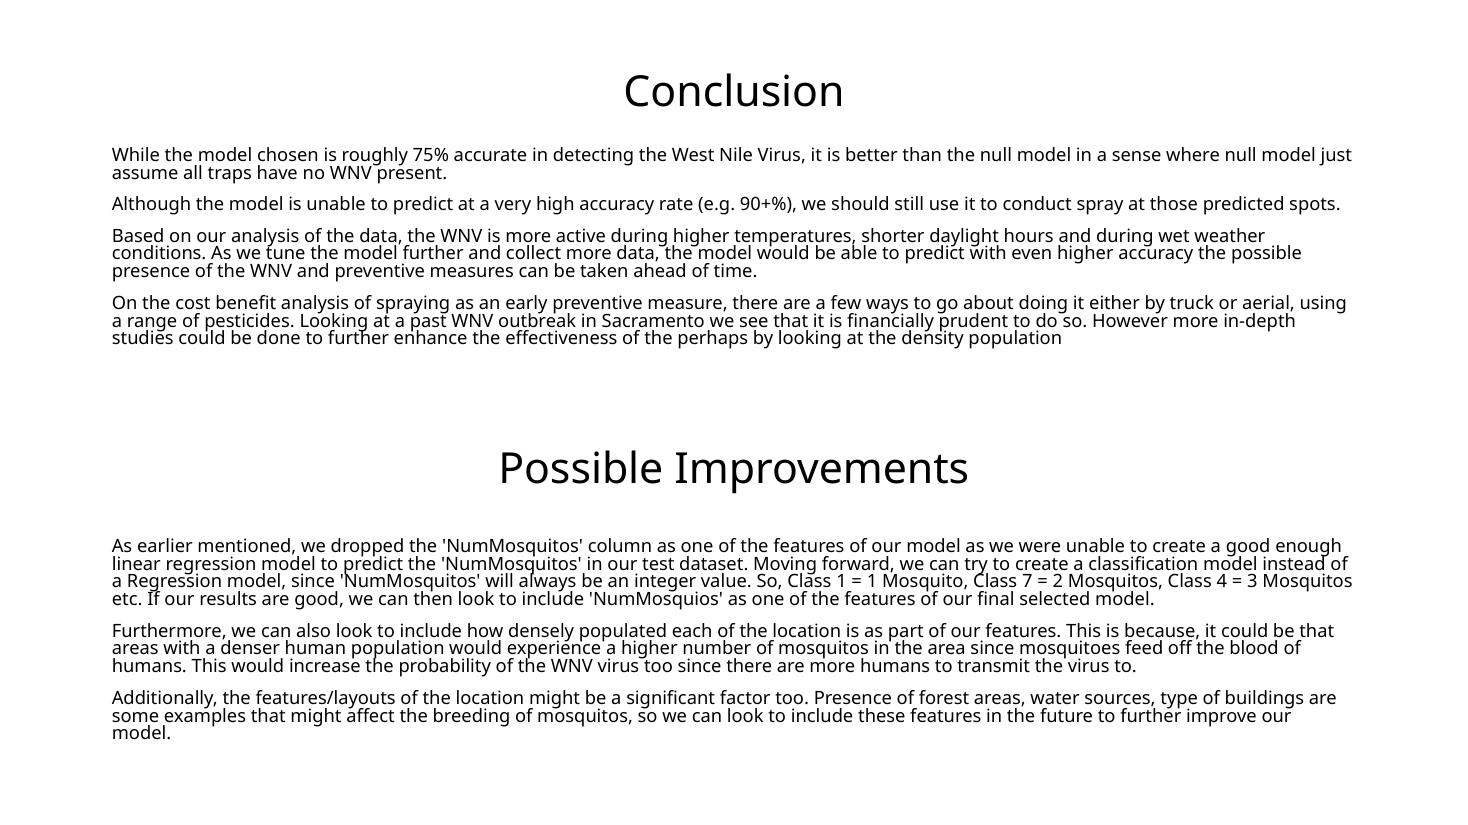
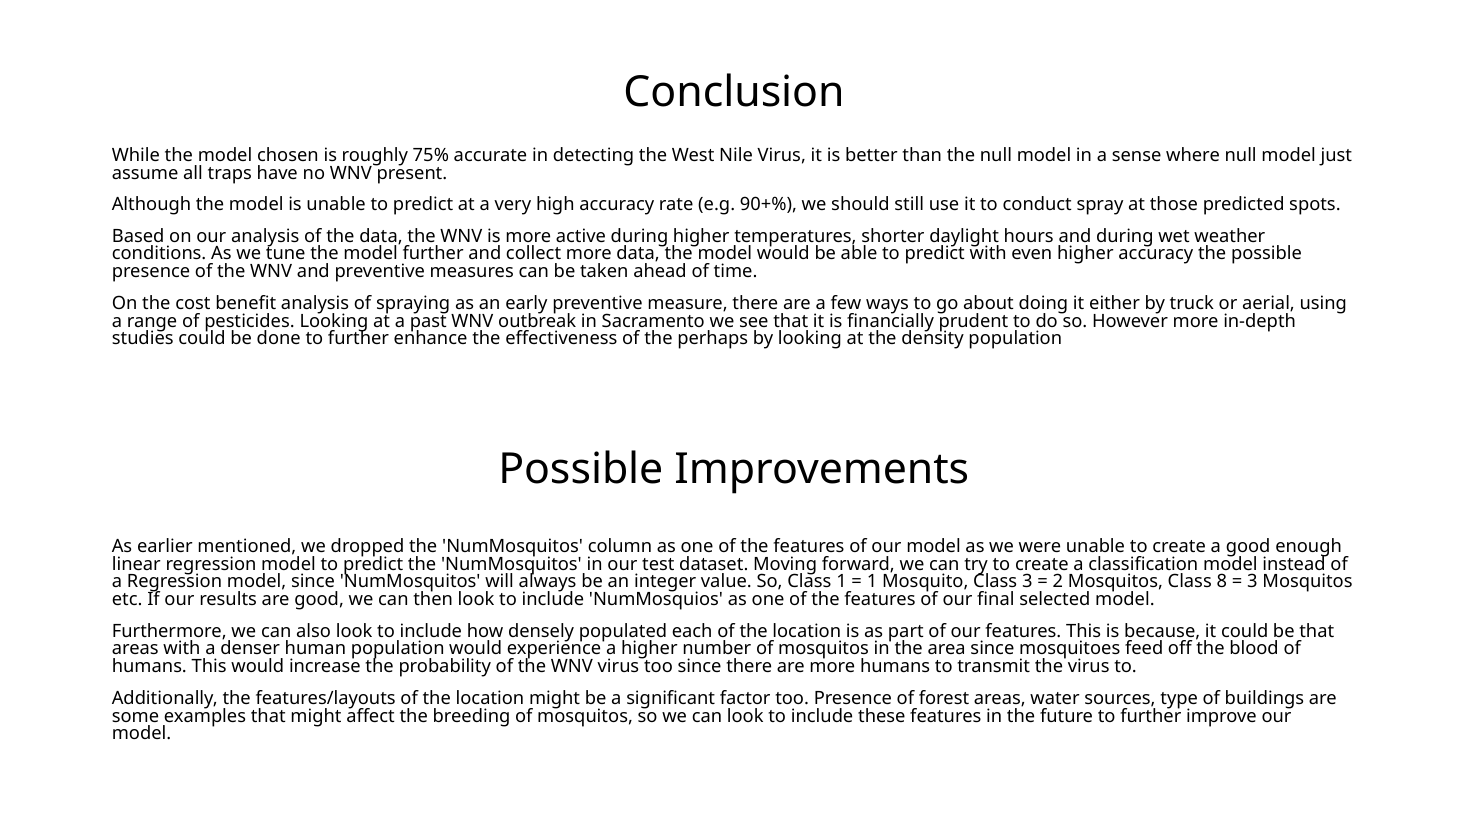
Class 7: 7 -> 3 (1027, 582)
4: 4 -> 8 (1222, 582)
